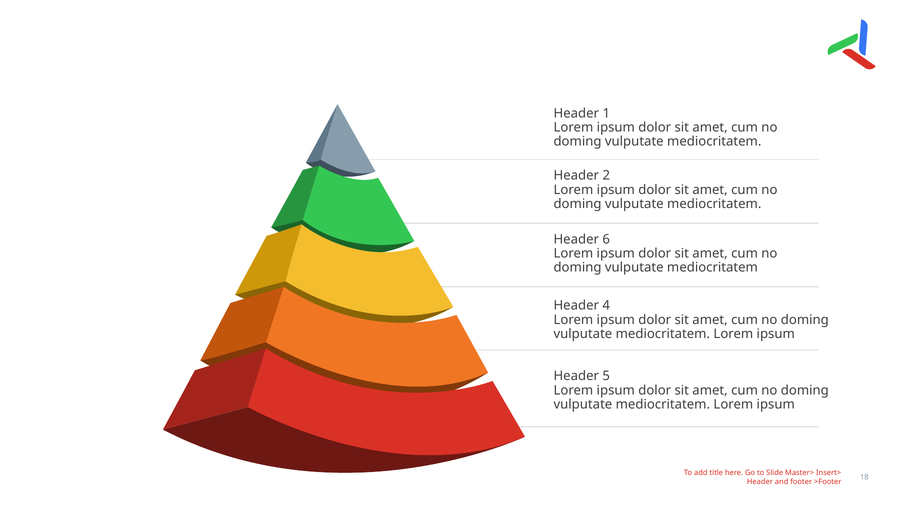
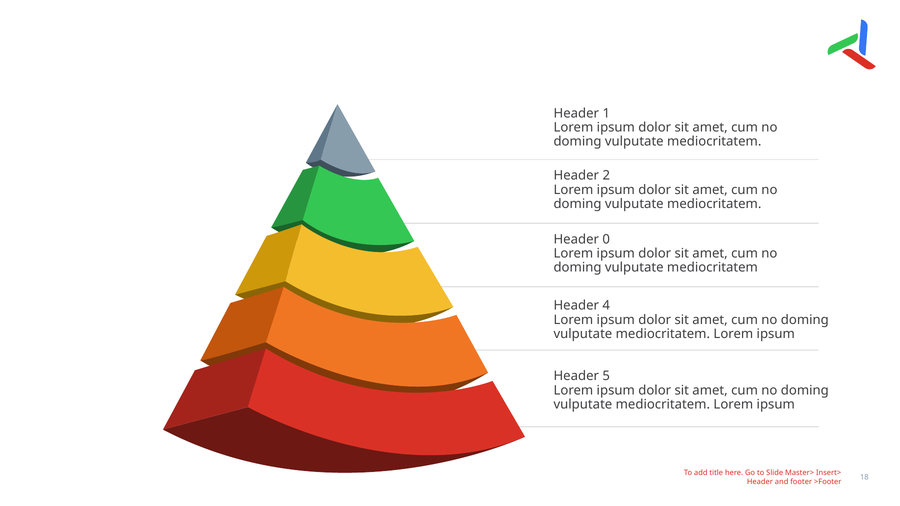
6: 6 -> 0 (606, 239)
